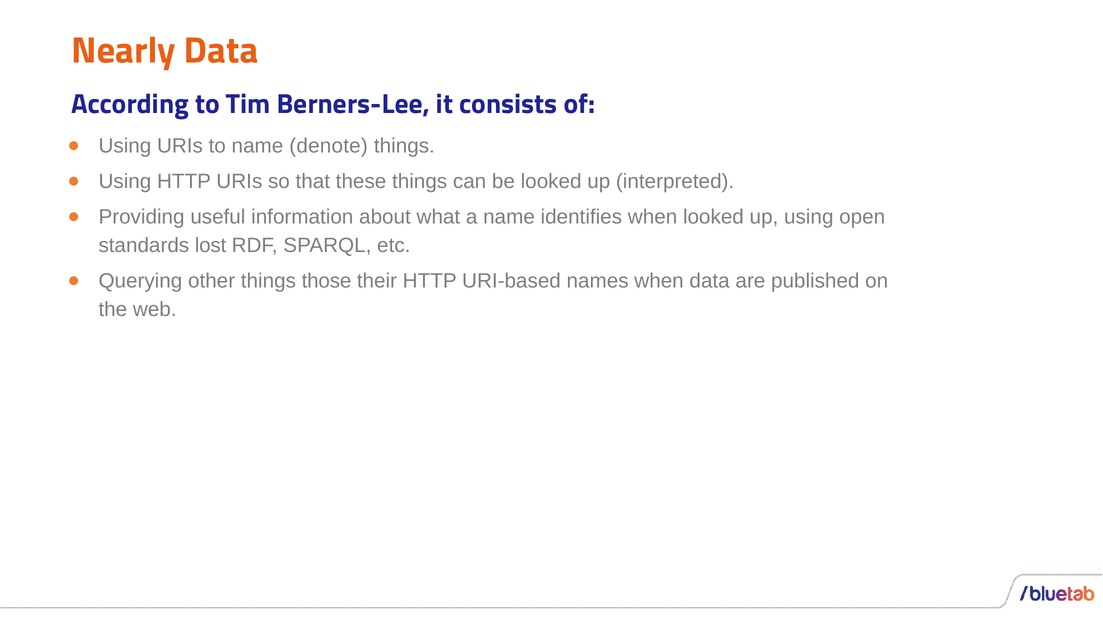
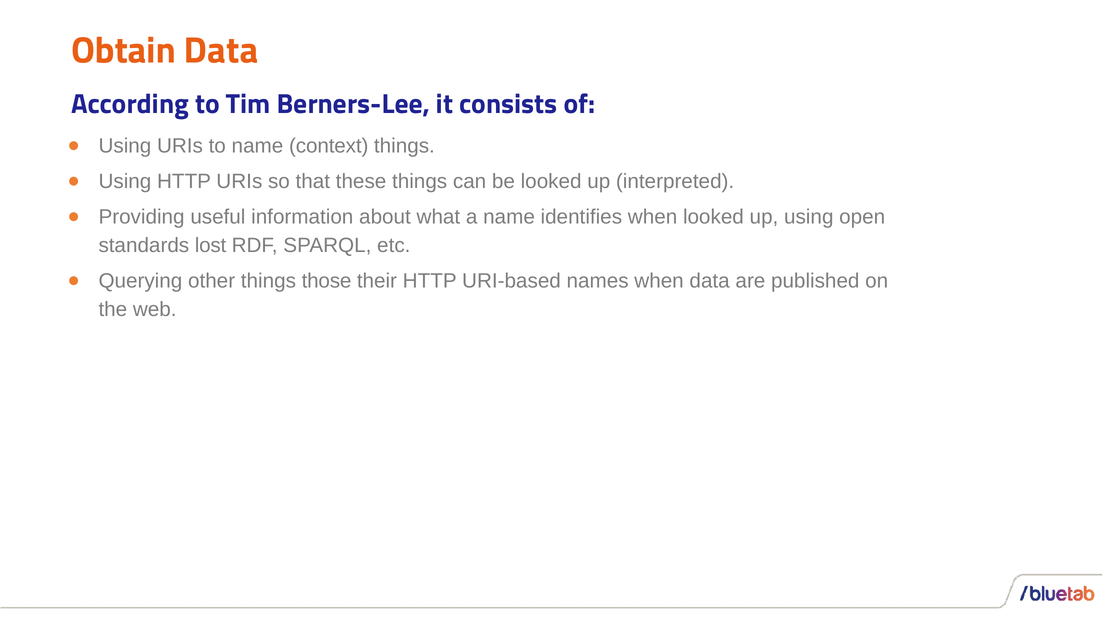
Nearly: Nearly -> Obtain (124, 51)
denote: denote -> context (329, 146)
